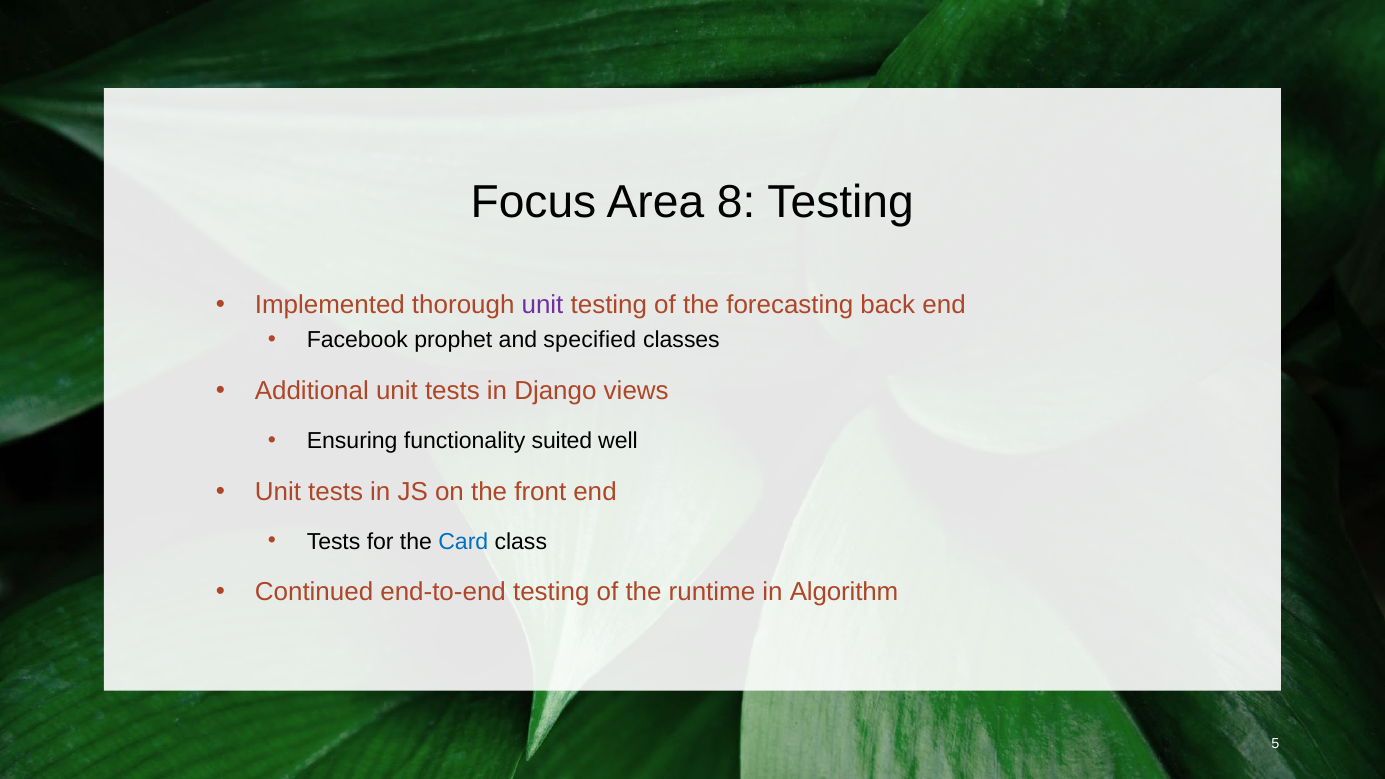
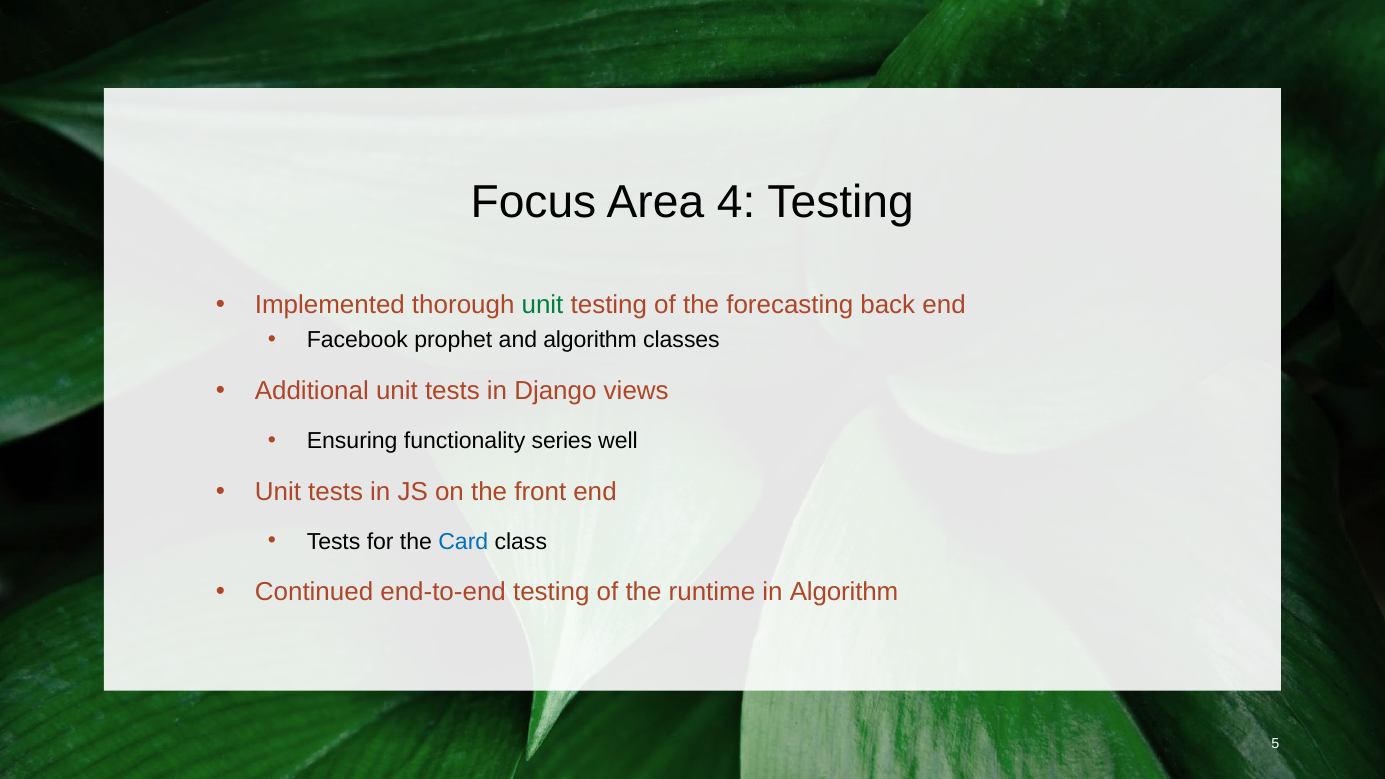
8: 8 -> 4 (736, 202)
unit colour: purple -> green (543, 305)
and specified: specified -> algorithm (590, 340)
suited: suited -> series (562, 441)
